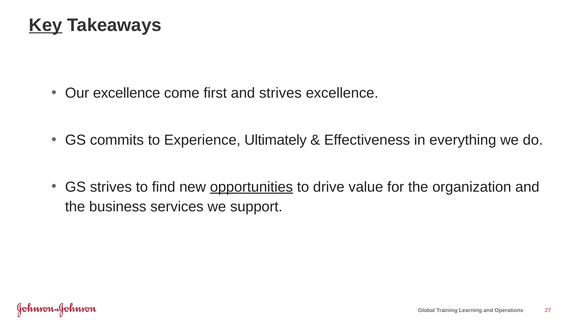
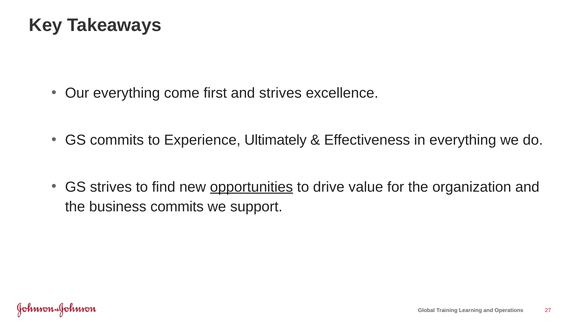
Key underline: present -> none (46, 25)
Our excellence: excellence -> everything (127, 93)
business services: services -> commits (177, 207)
